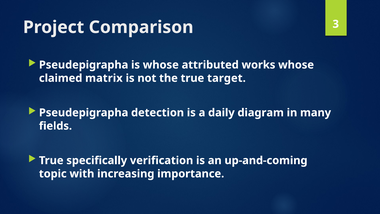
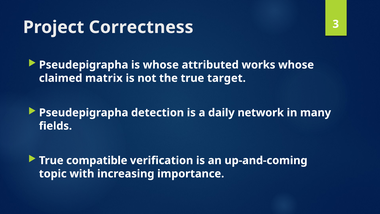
Comparison: Comparison -> Correctness (141, 27)
diagram: diagram -> network (261, 113)
specifically: specifically -> compatible (97, 160)
